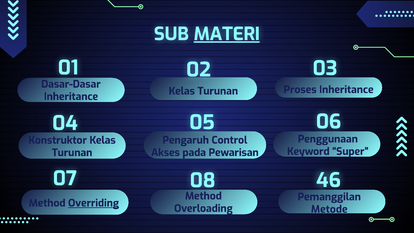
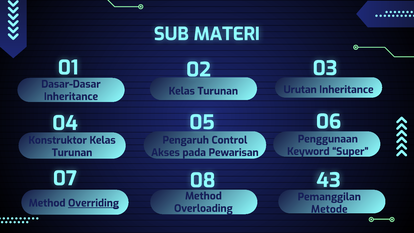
MATERI underline: present -> none (227, 34)
Proses: Proses -> Urutan (300, 90)
46: 46 -> 43 (328, 180)
